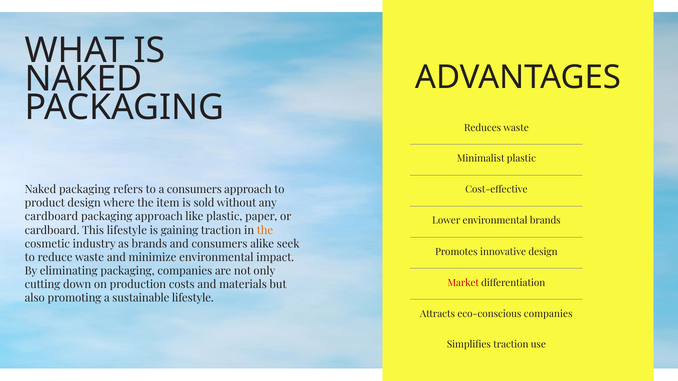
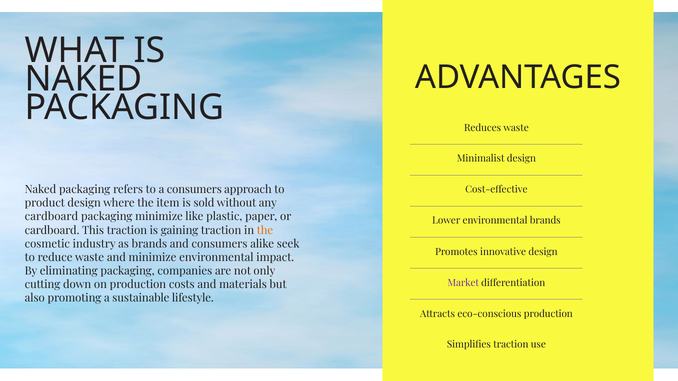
Minimalist plastic: plastic -> design (521, 159)
packaging approach: approach -> minimize (159, 217)
This lifestyle: lifestyle -> traction (127, 231)
Market colour: red -> purple (463, 283)
eco-conscious companies: companies -> production (548, 314)
